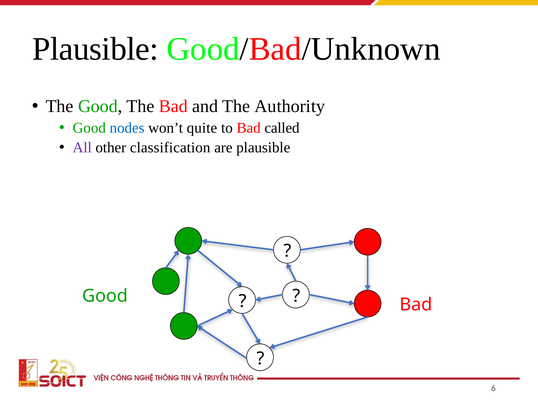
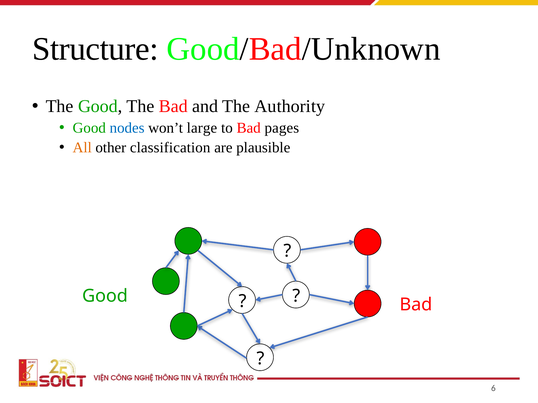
Plausible: Plausible -> Structure (95, 49)
quite: quite -> large (202, 128)
called: called -> pages (282, 128)
All colour: purple -> orange (82, 148)
